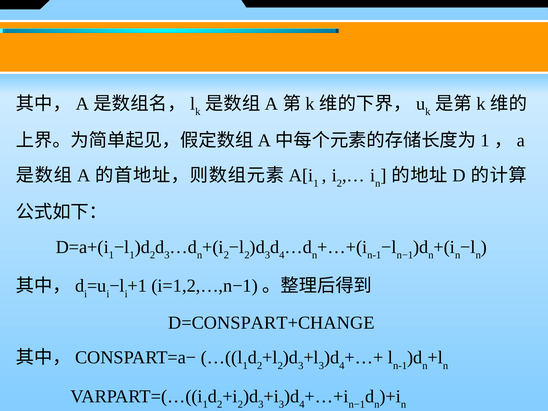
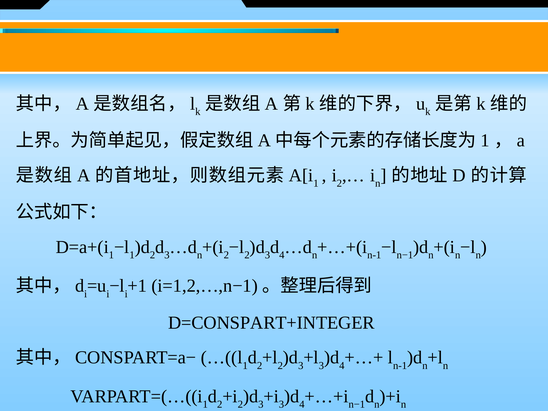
D=CONSPART+CHANGE: D=CONSPART+CHANGE -> D=CONSPART+INTEGER (271, 323)
